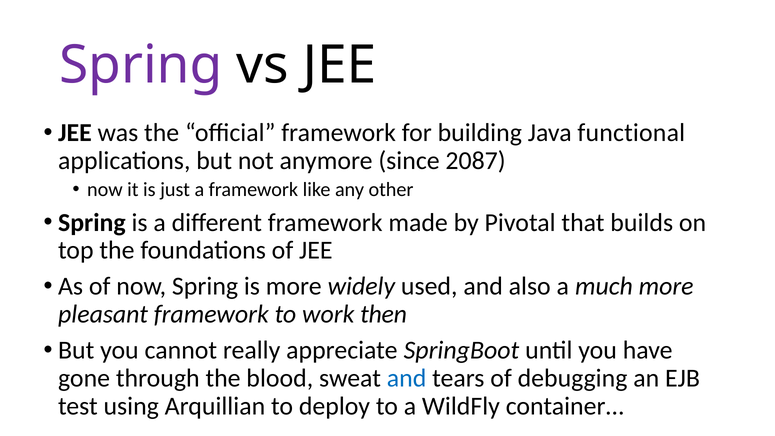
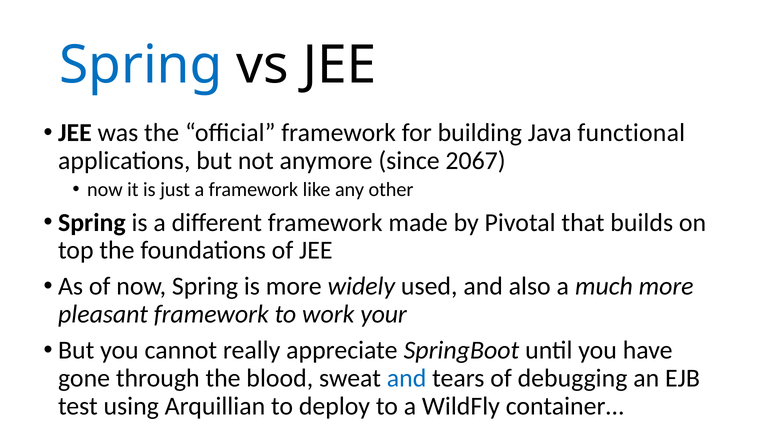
Spring colour: purple -> blue (141, 65)
2087: 2087 -> 2067 (476, 161)
then: then -> your (384, 314)
